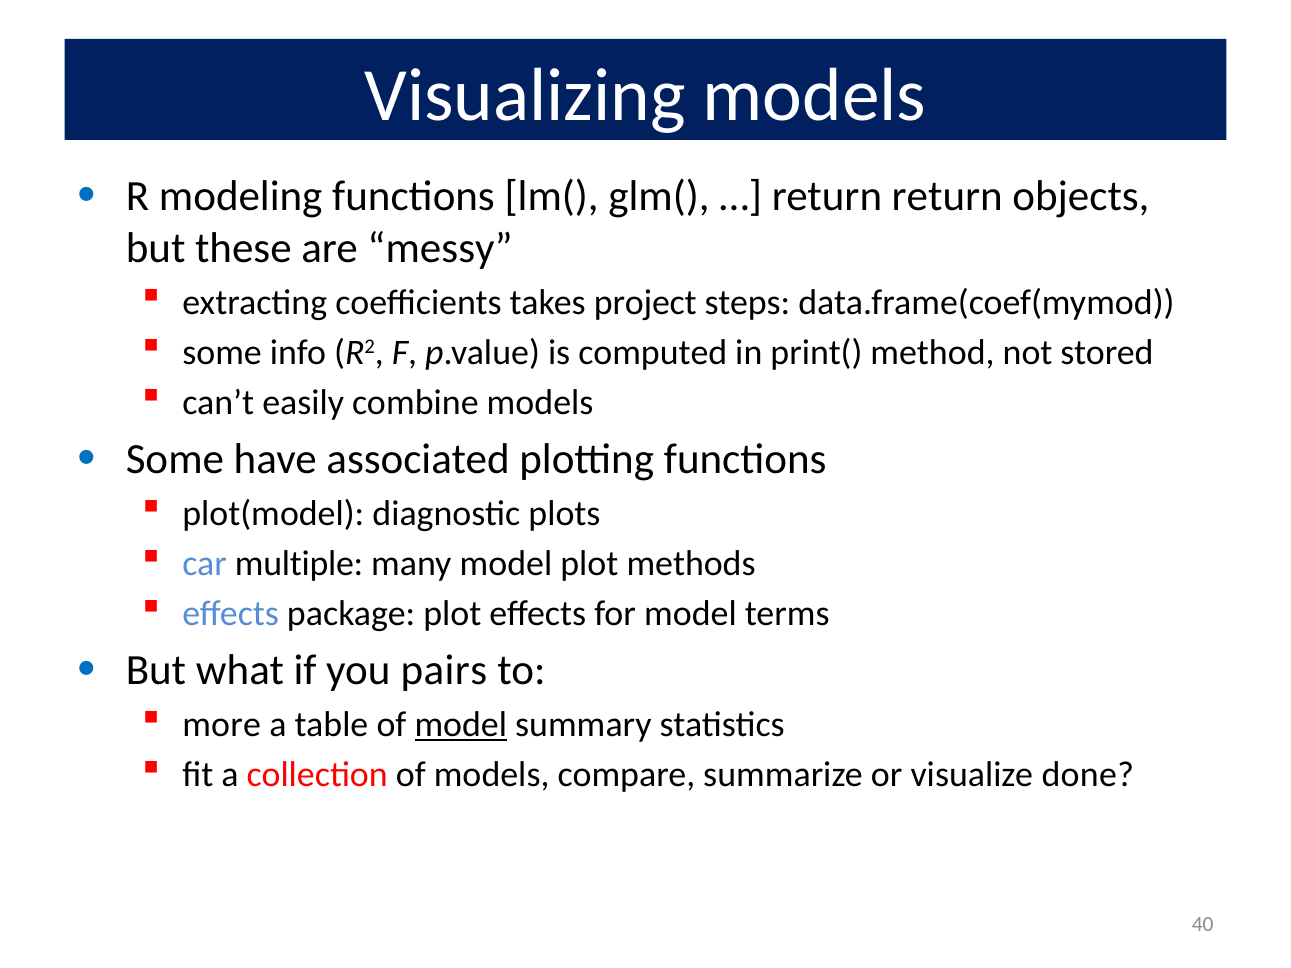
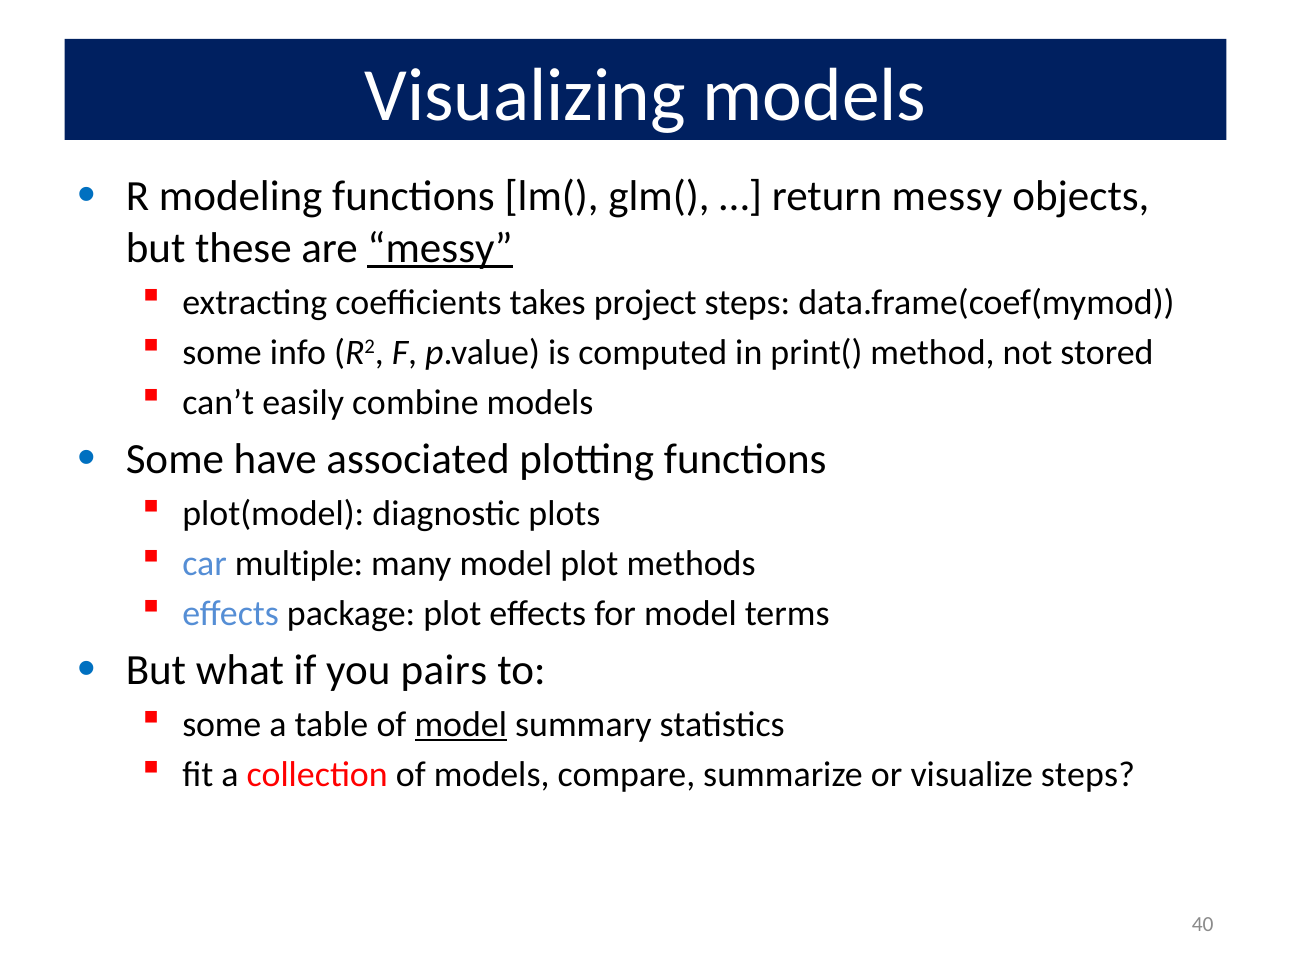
return return: return -> messy (947, 197)
messy underline: none -> present (440, 248)
more: more -> some (222, 724)
visualize done: done -> steps (1088, 775)
